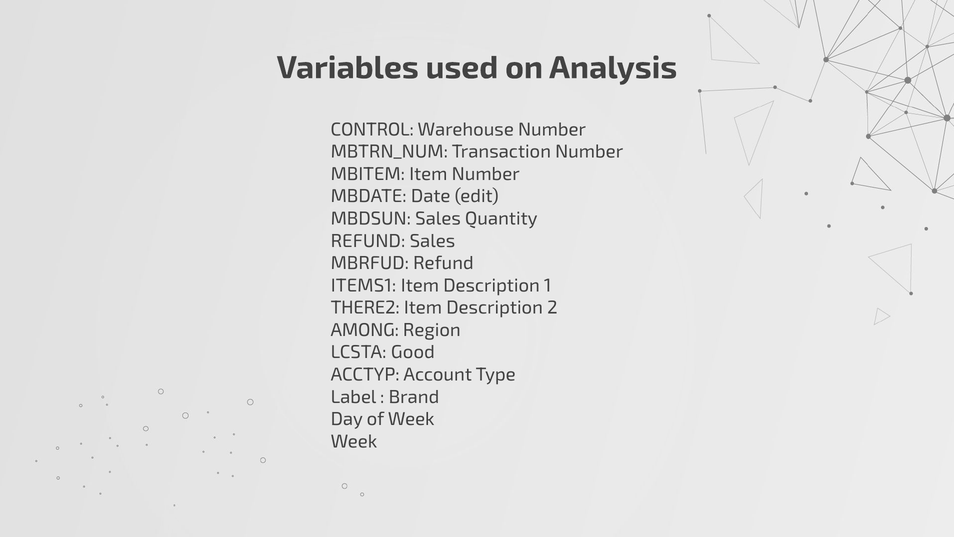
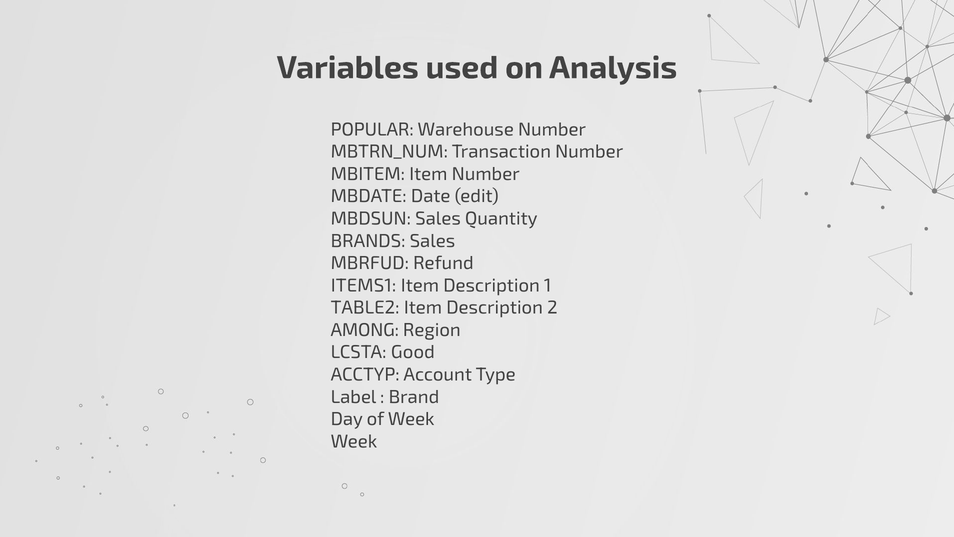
CONTROL: CONTROL -> POPULAR (372, 129)
REFUND: REFUND -> BRANDS (368, 241)
THERE2: THERE2 -> TABLE2 (365, 308)
